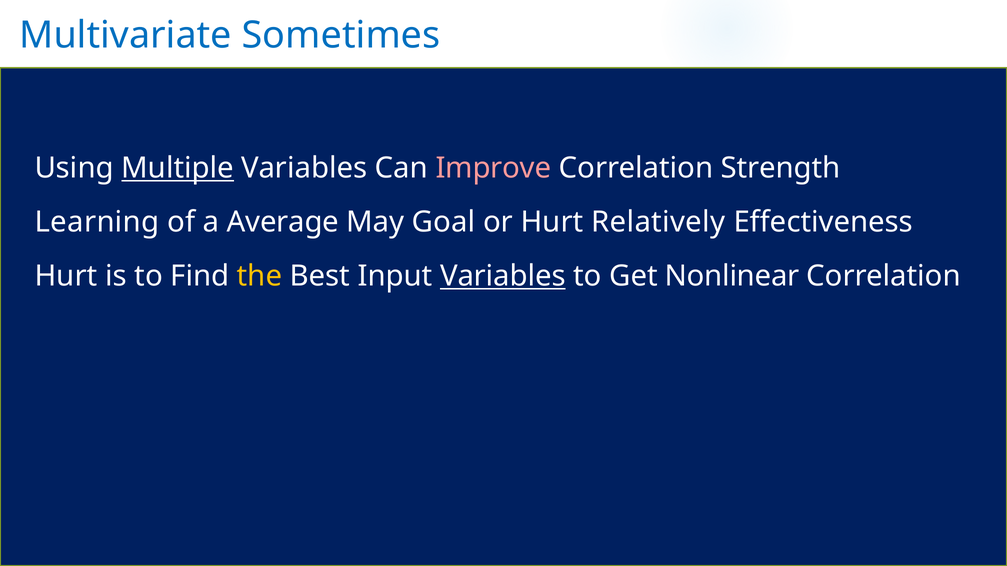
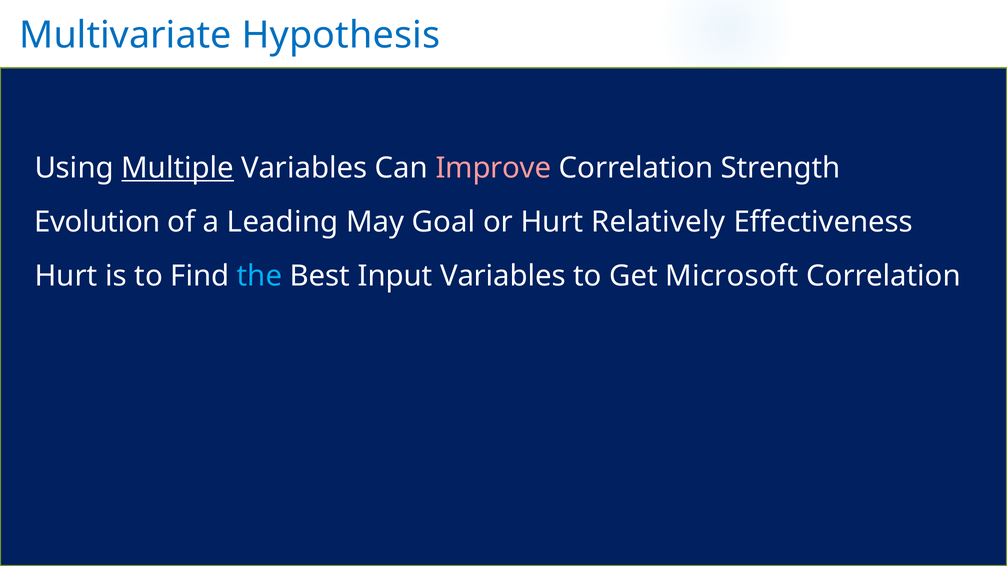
Sometimes: Sometimes -> Hypothesis (341, 35)
Learning: Learning -> Evolution (97, 222)
Average: Average -> Leading (283, 222)
the colour: yellow -> light blue (260, 276)
Variables underline: present -> none (503, 276)
Nonlinear: Nonlinear -> Microsoft (732, 276)
